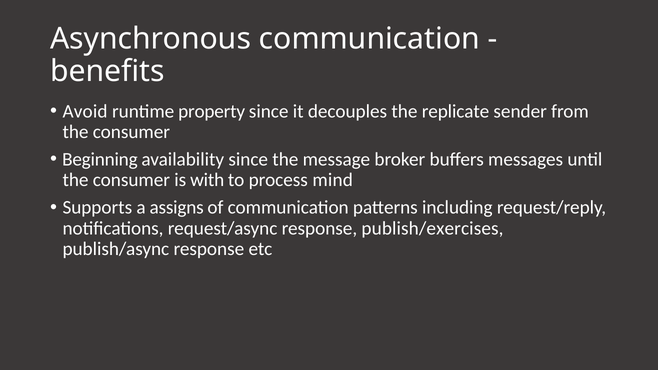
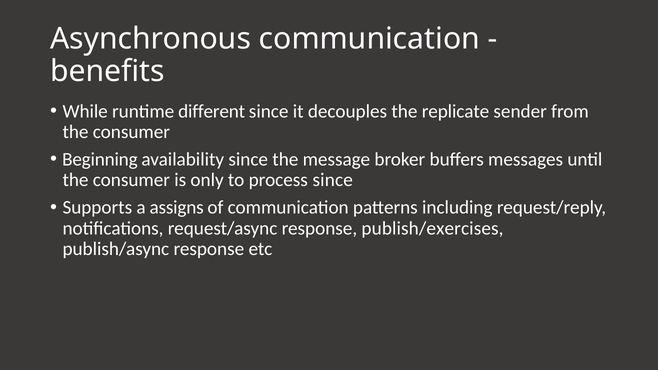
Avoid: Avoid -> While (85, 111)
property: property -> different (212, 111)
with: with -> only (207, 180)
process mind: mind -> since (333, 180)
